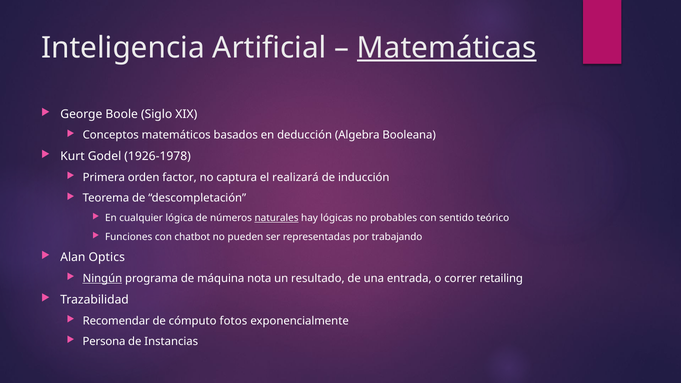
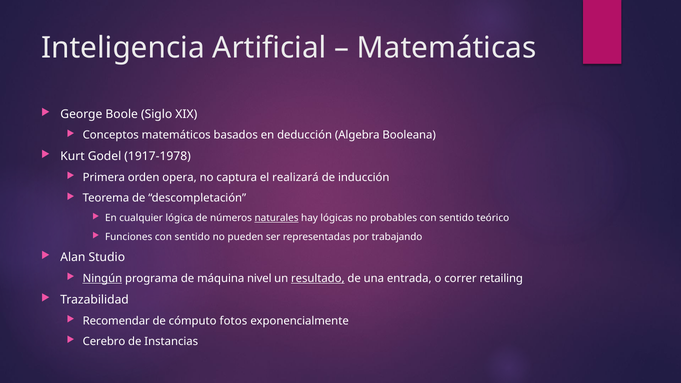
Matemáticas underline: present -> none (447, 48)
1926-1978: 1926-1978 -> 1917-1978 (158, 156)
factor: factor -> opera (180, 178)
Funciones con chatbot: chatbot -> sentido (192, 237)
Optics: Optics -> Studio (107, 257)
nota: nota -> nivel (259, 279)
resultado underline: none -> present (318, 279)
Persona: Persona -> Cerebro (104, 342)
